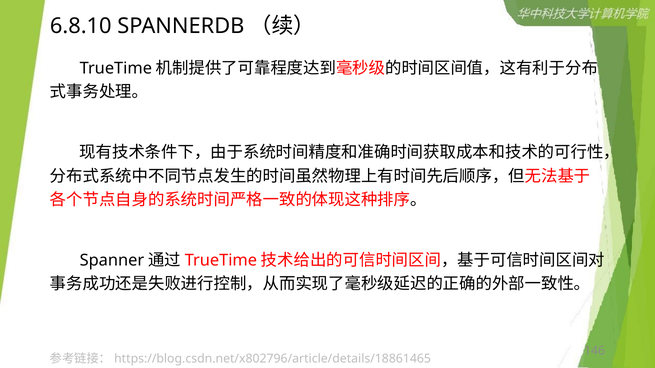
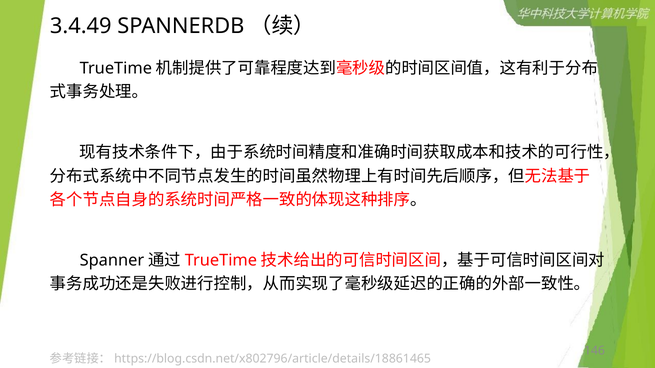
6.8.10: 6.8.10 -> 3.4.49 (81, 26)
